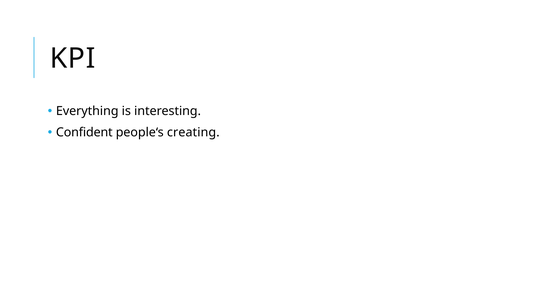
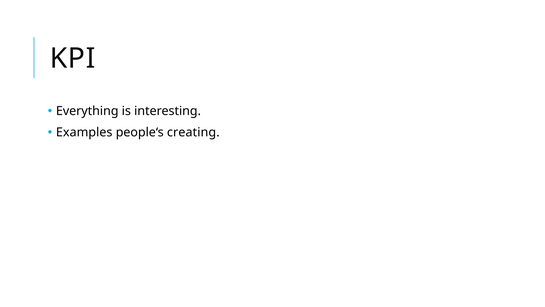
Confident: Confident -> Examples (84, 132)
